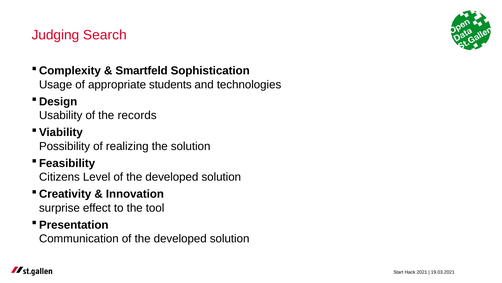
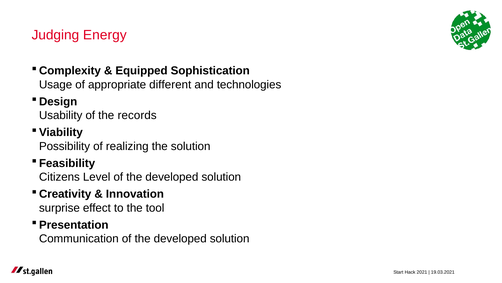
Search: Search -> Energy (105, 35)
Smartfeld: Smartfeld -> Equipped (142, 71)
students: students -> different (170, 85)
